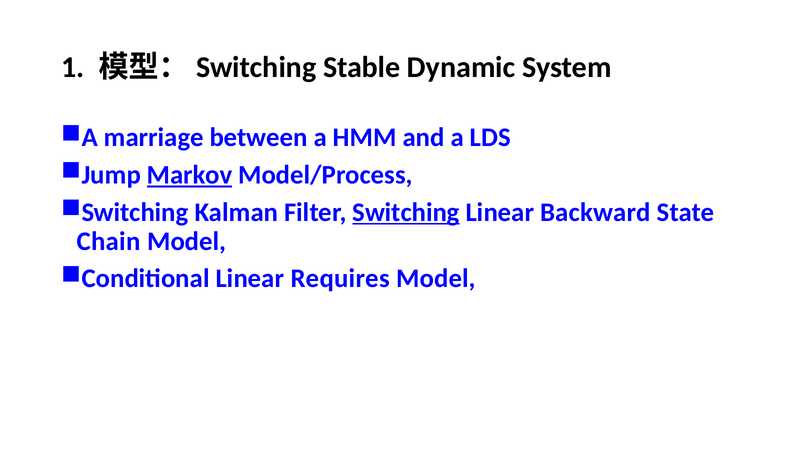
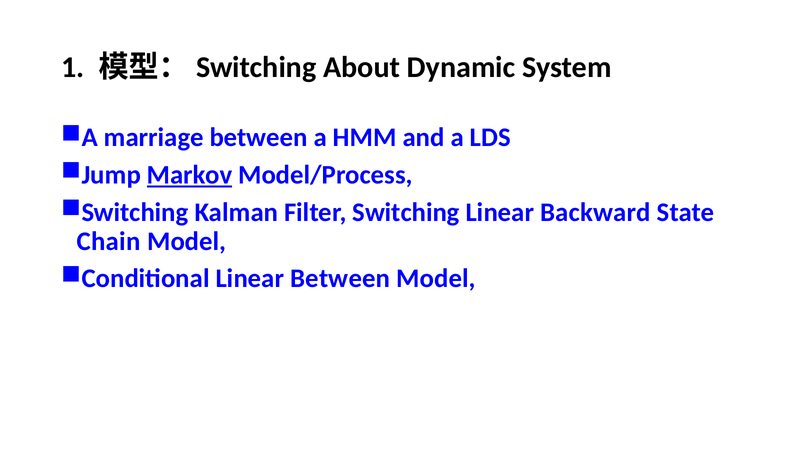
Stable: Stable -> About (362, 67)
Switching underline: present -> none (406, 212)
Linear Requires: Requires -> Between (340, 278)
